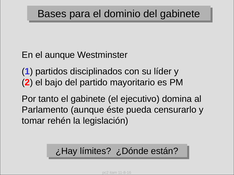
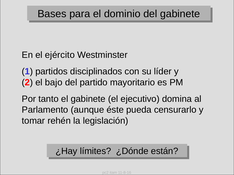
el aunque: aunque -> ejército (60, 55)
